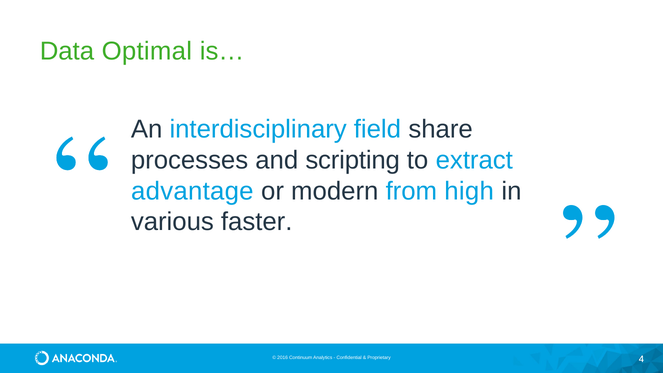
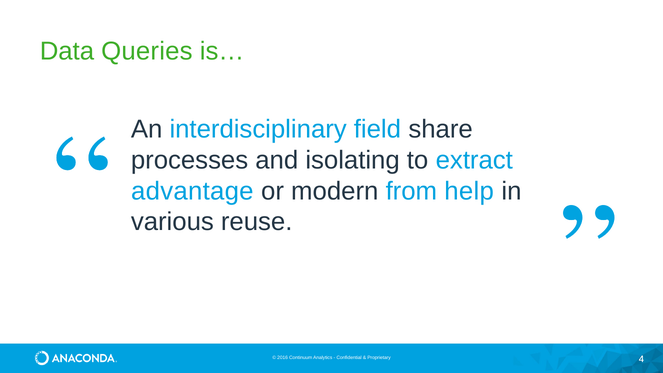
Optimal: Optimal -> Queries (147, 51)
scripting: scripting -> isolating (353, 160)
high: high -> help (469, 191)
faster: faster -> reuse (257, 222)
